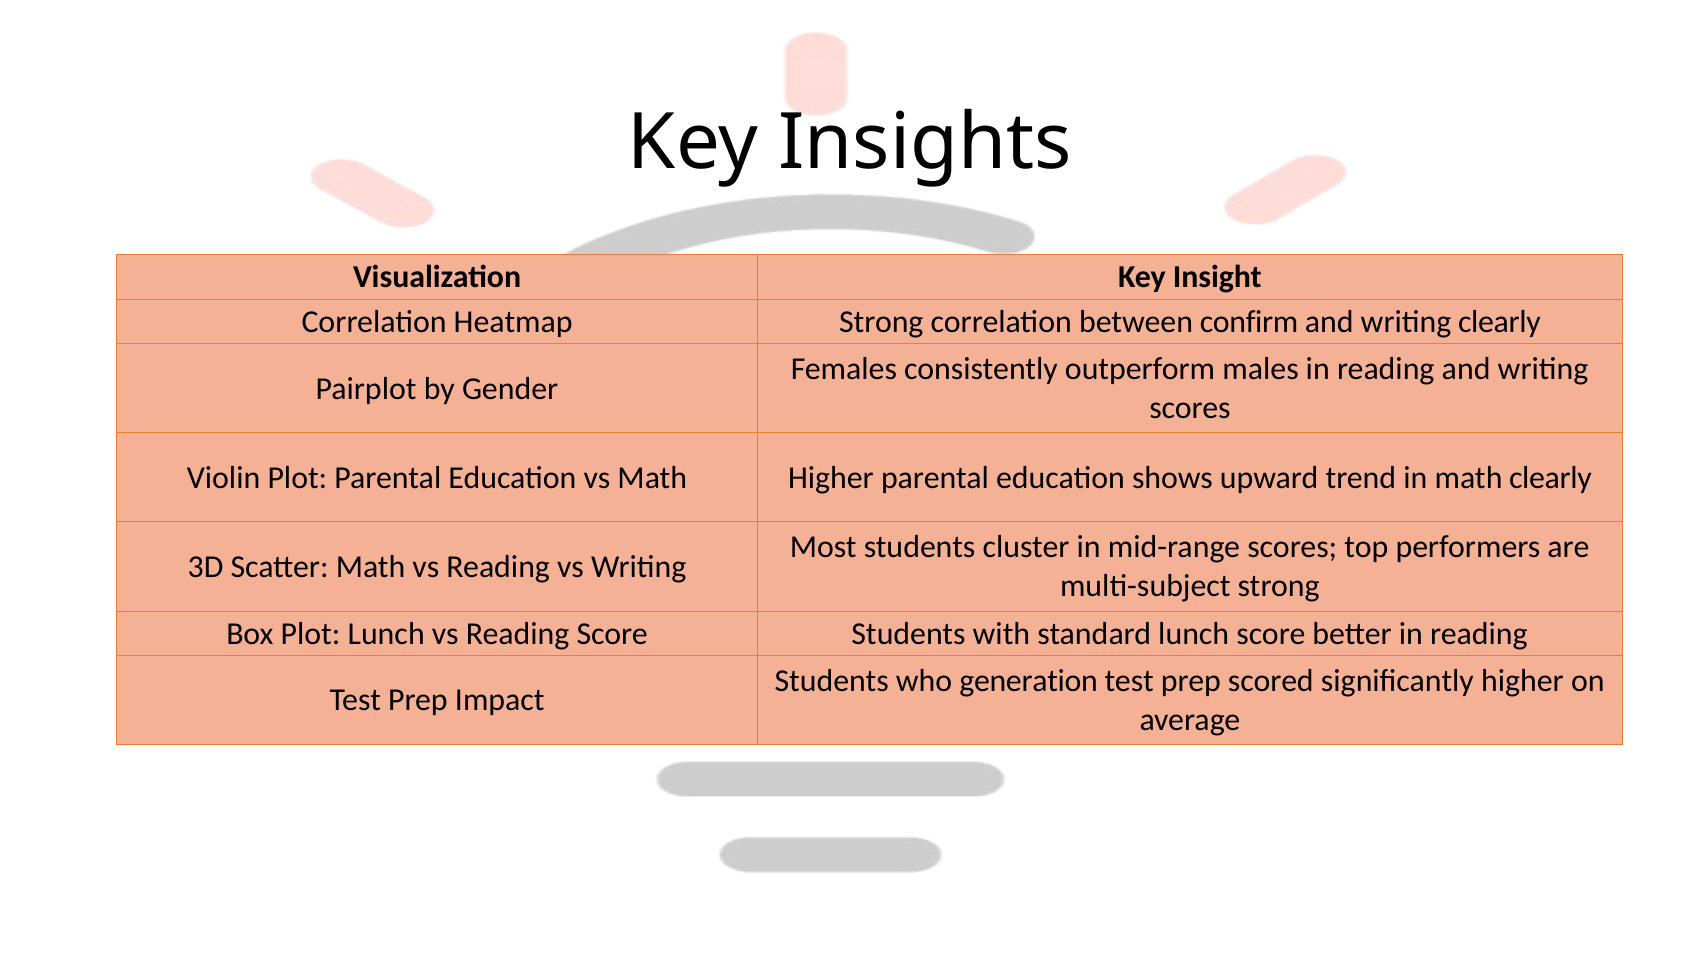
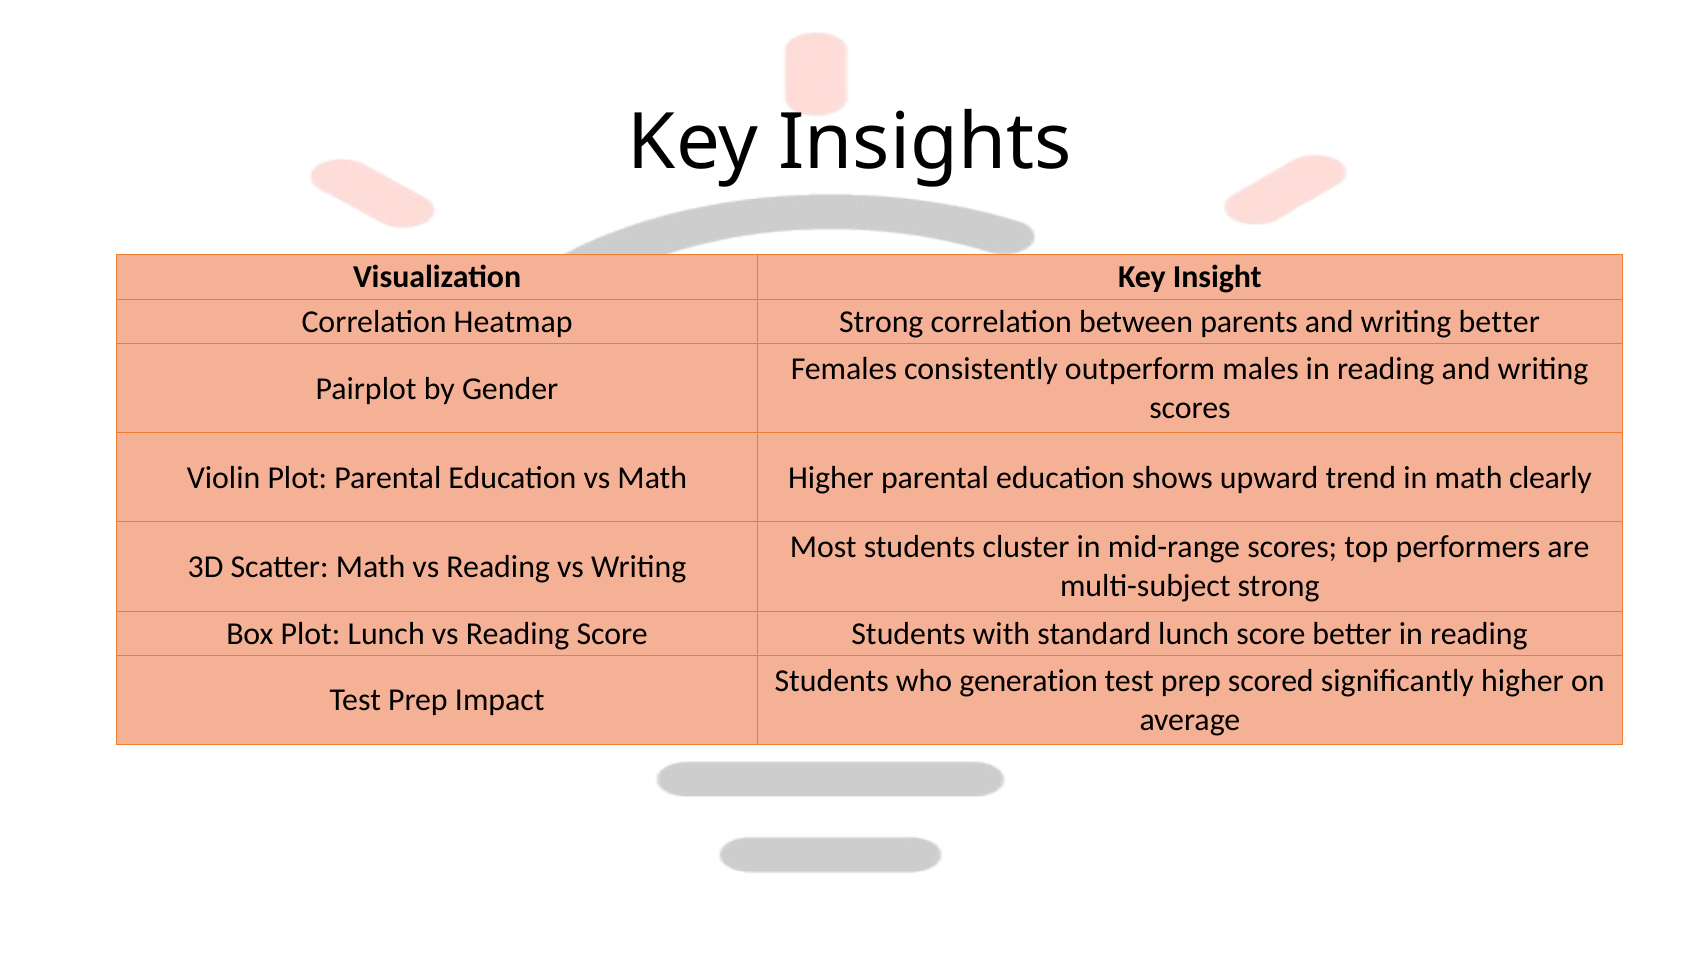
confirm: confirm -> parents (1249, 322)
writing clearly: clearly -> better (1499, 322)
